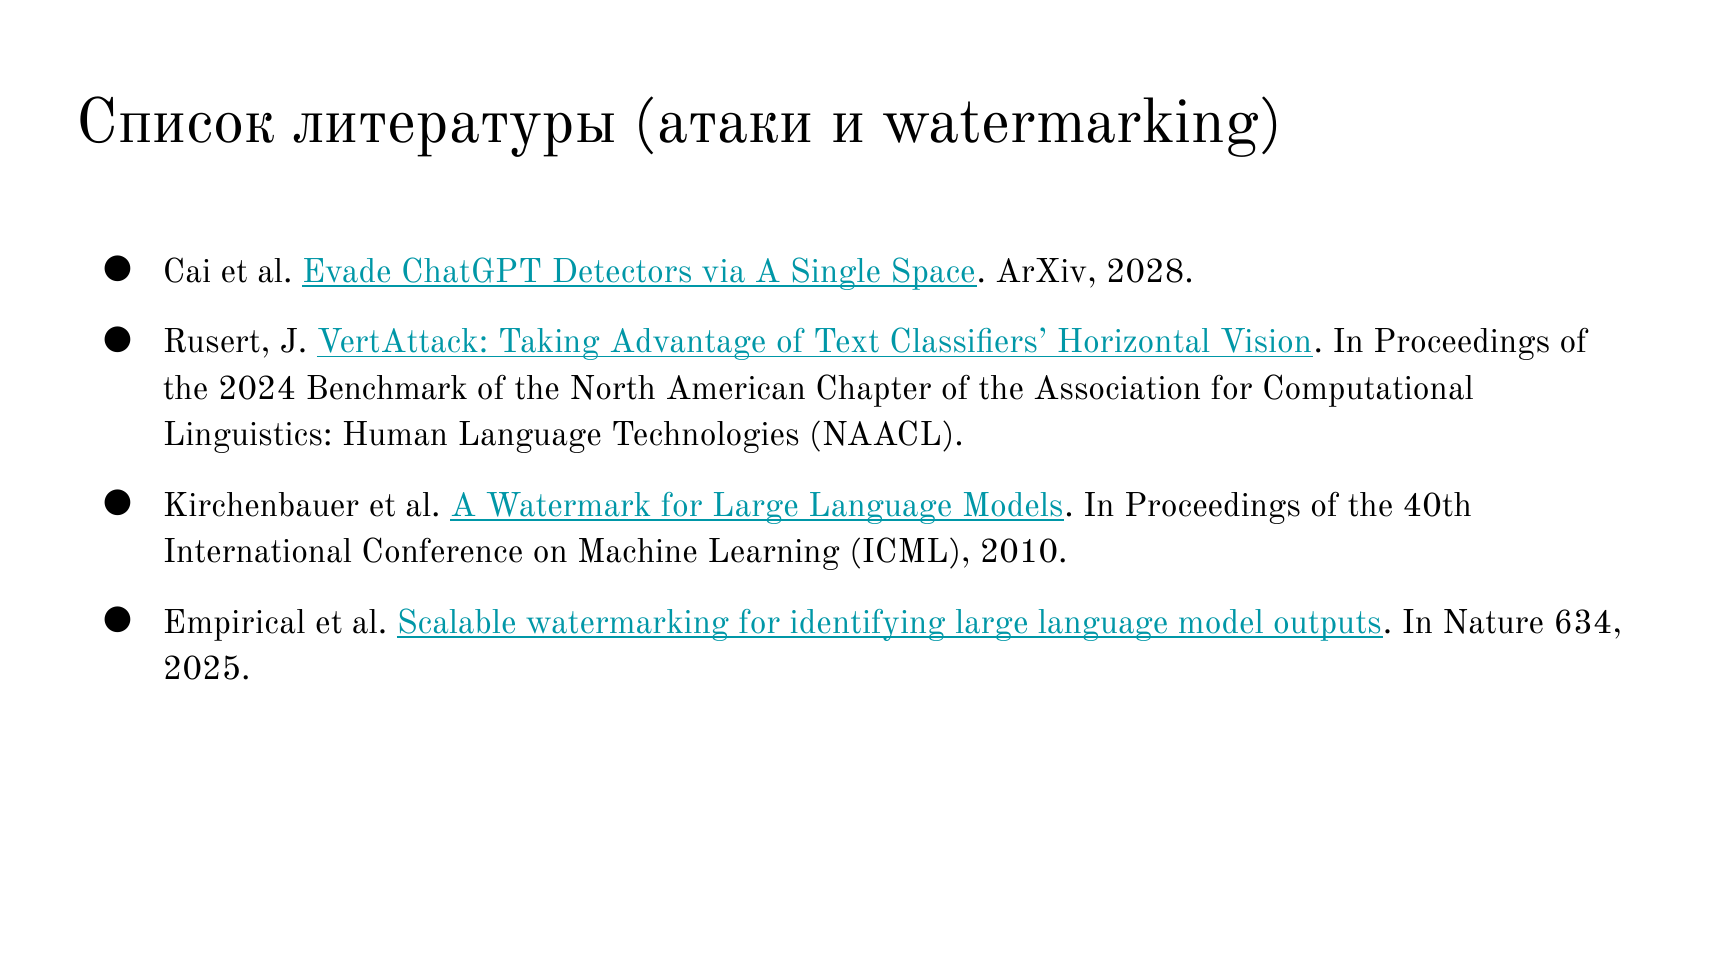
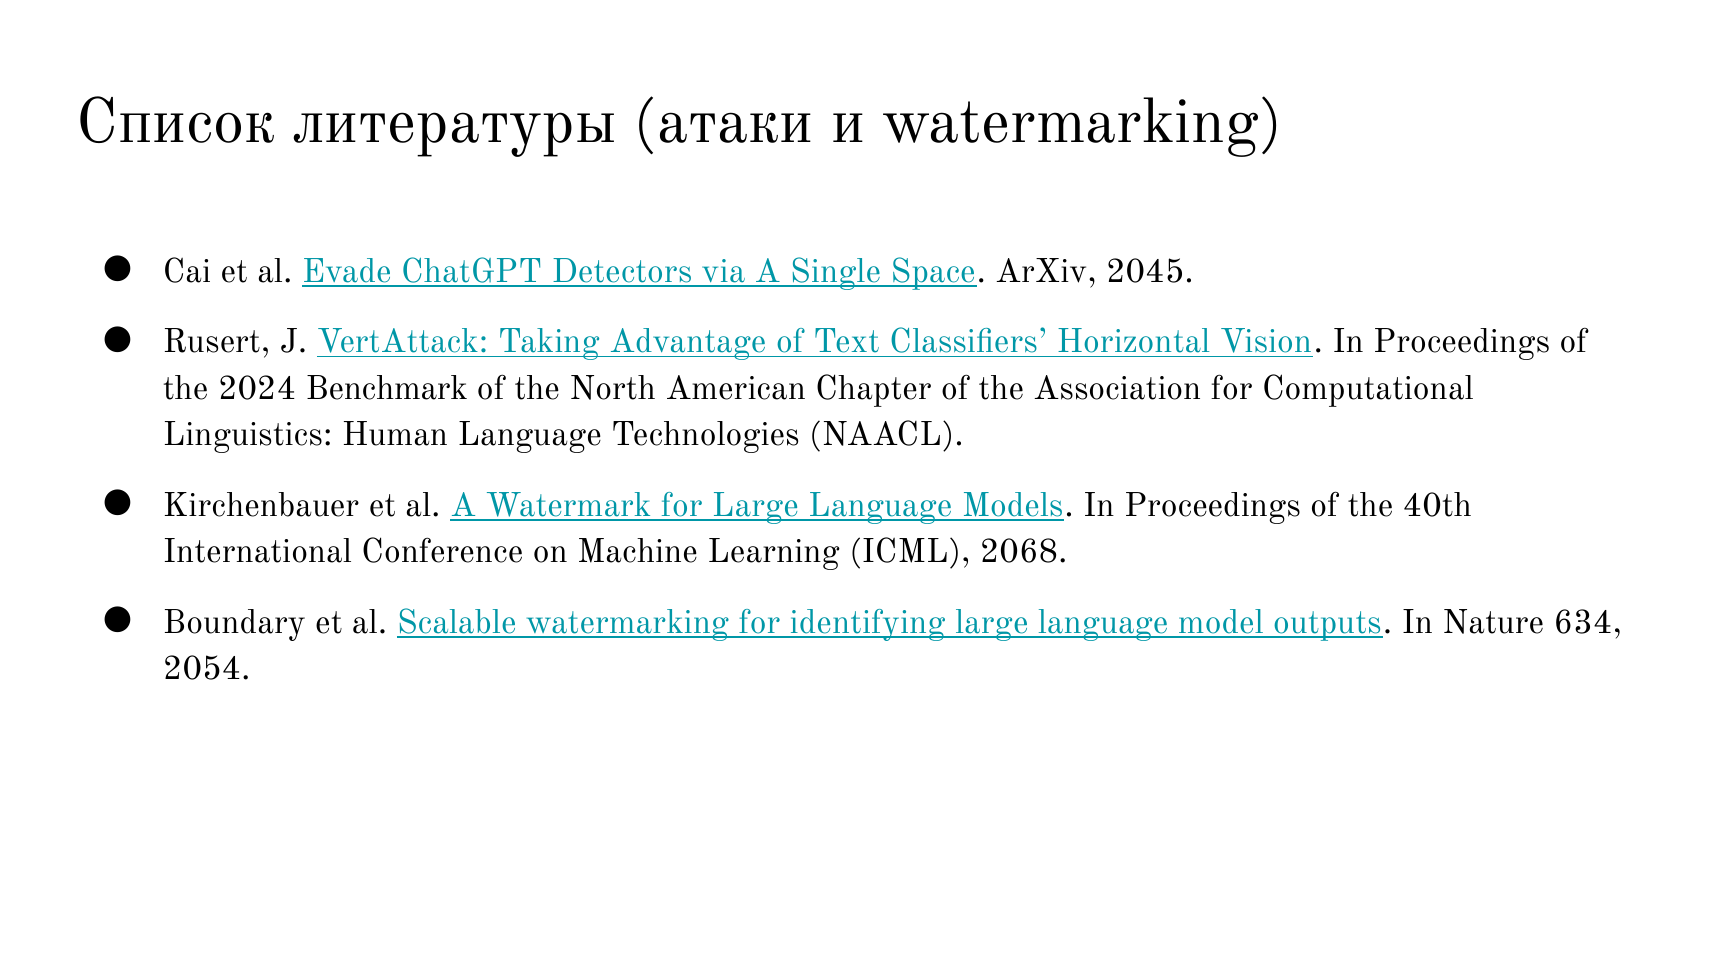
2028: 2028 -> 2045 (1150, 271)
2010: 2010 -> 2068 (1024, 552)
Empirical: Empirical -> Boundary (234, 622)
2025: 2025 -> 2054 (207, 669)
